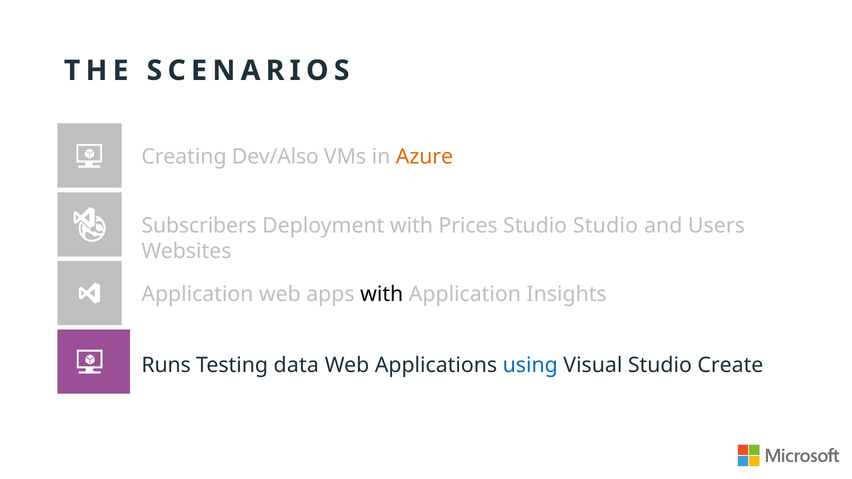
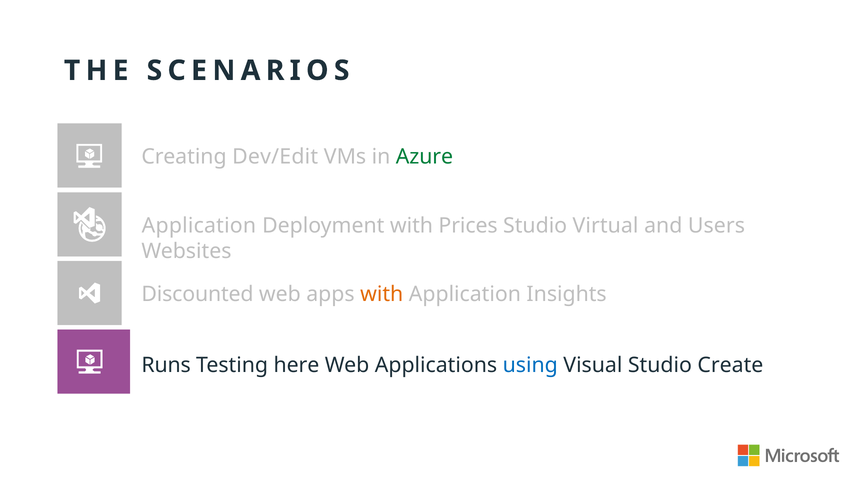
Dev/Also: Dev/Also -> Dev/Edit (275, 157)
Azure colour: orange -> green (424, 157)
Subscribers: Subscribers -> Application (199, 226)
Studio Studio: Studio -> Virtual (606, 226)
Application: Application -> Discounted (198, 294)
with colour: black -> orange (382, 294)
data: data -> here (296, 365)
